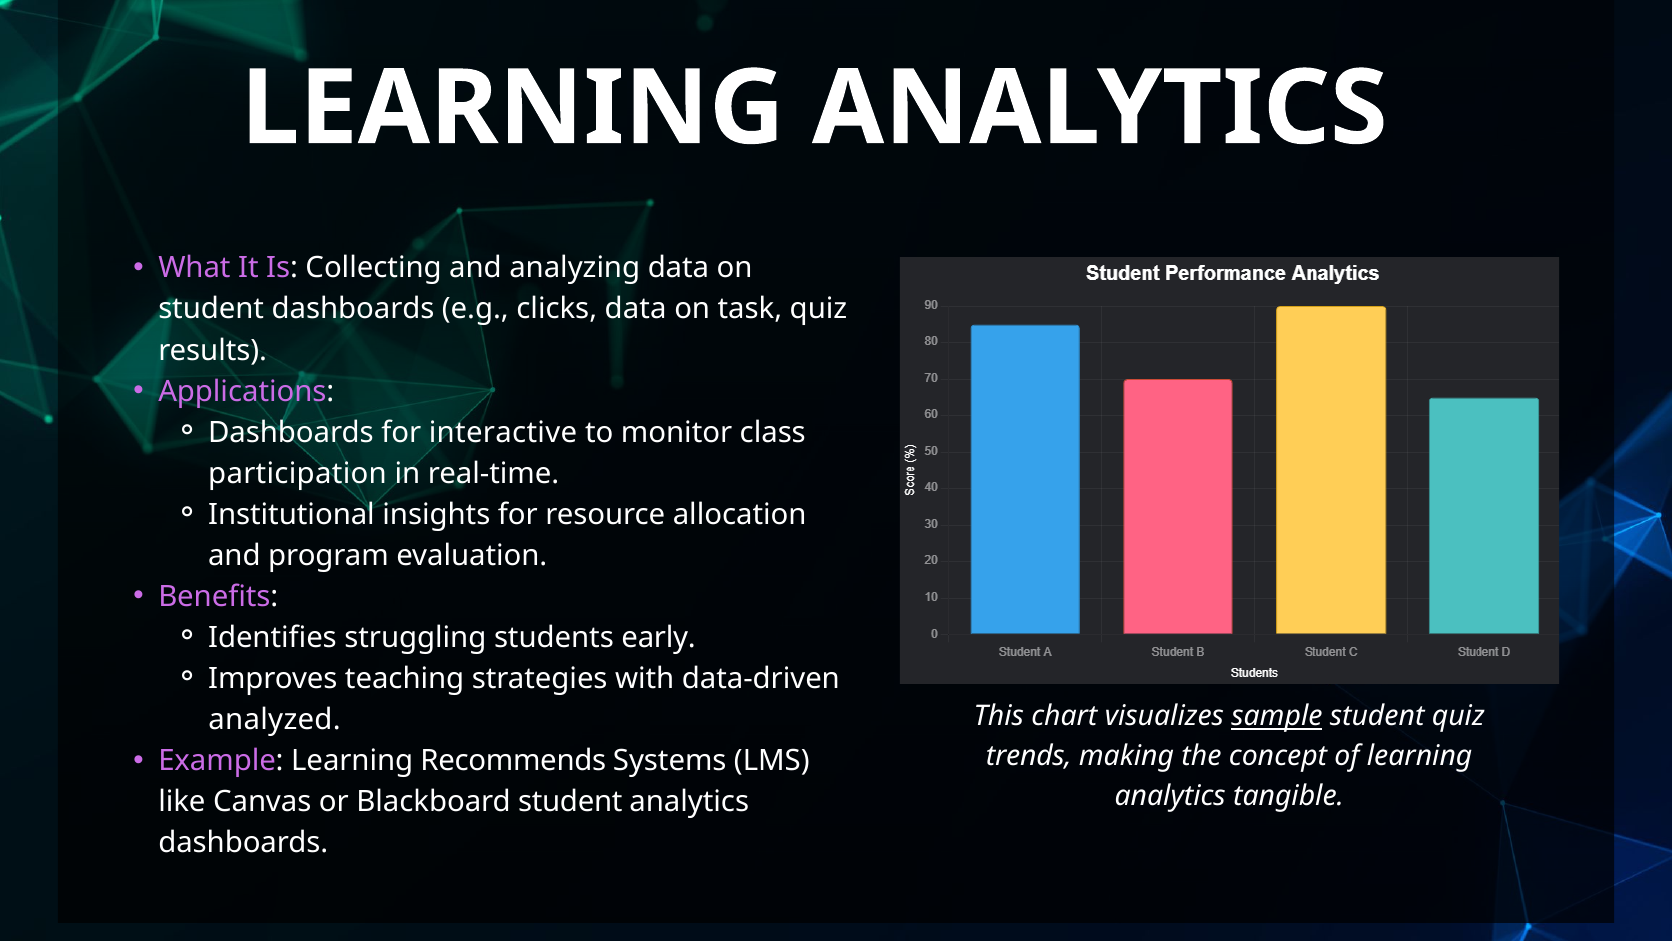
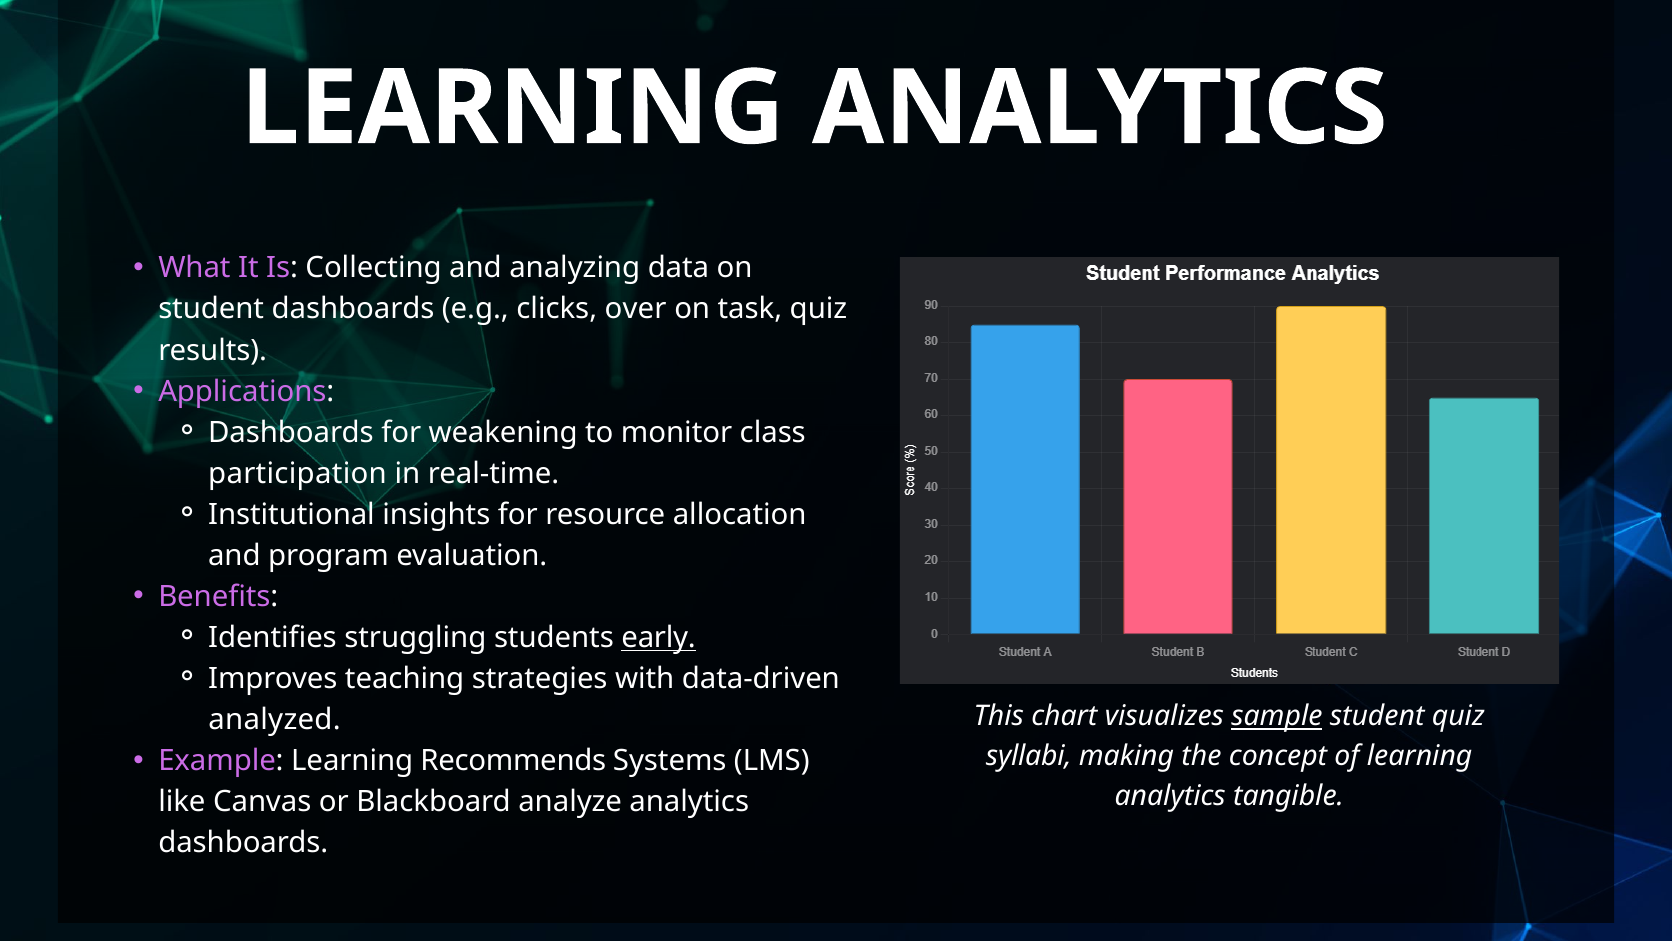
clicks data: data -> over (636, 309)
interactive: interactive -> weakening (503, 432)
early underline: none -> present (659, 637)
trends: trends -> syllabi (1029, 756)
Blackboard student: student -> analyze (570, 802)
